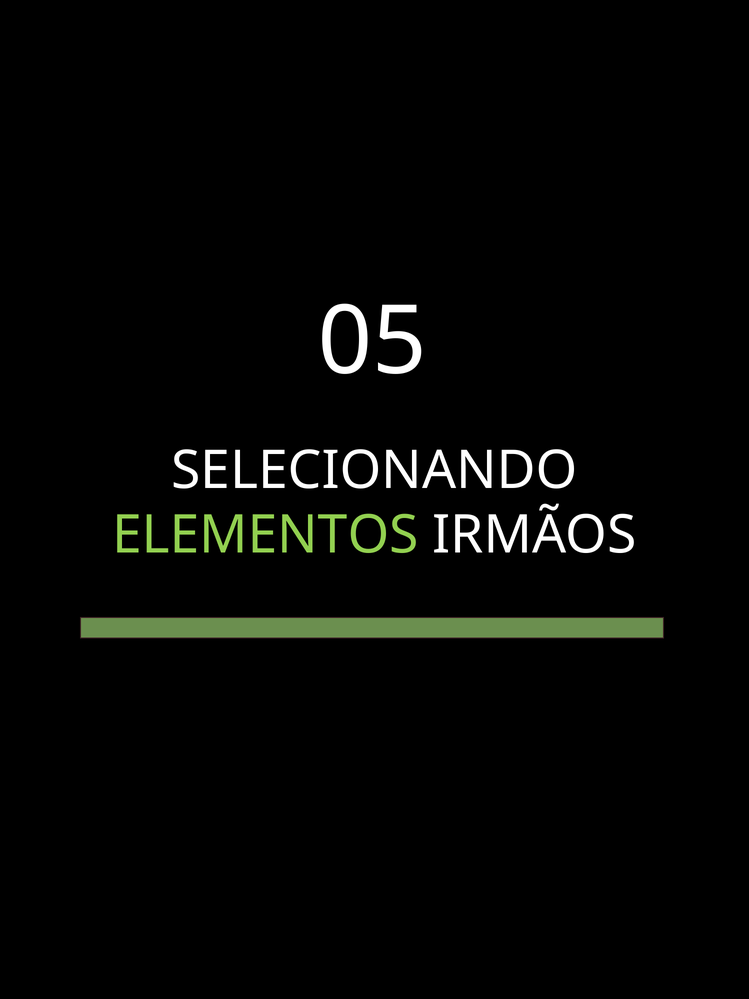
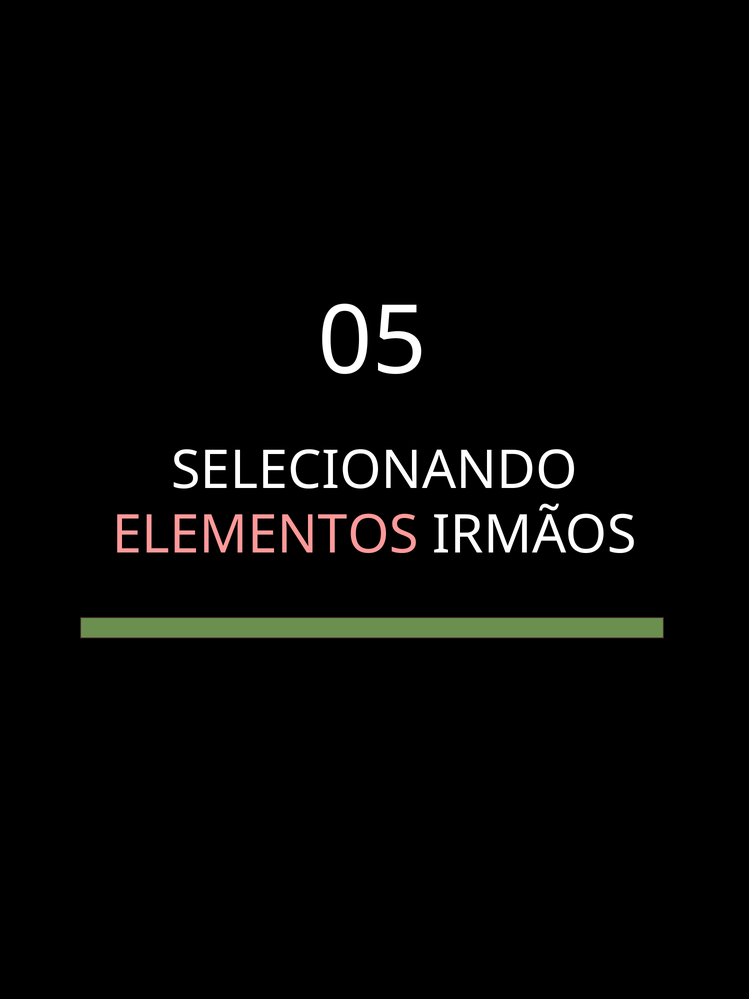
ELEMENTOS colour: light green -> pink (265, 535)
